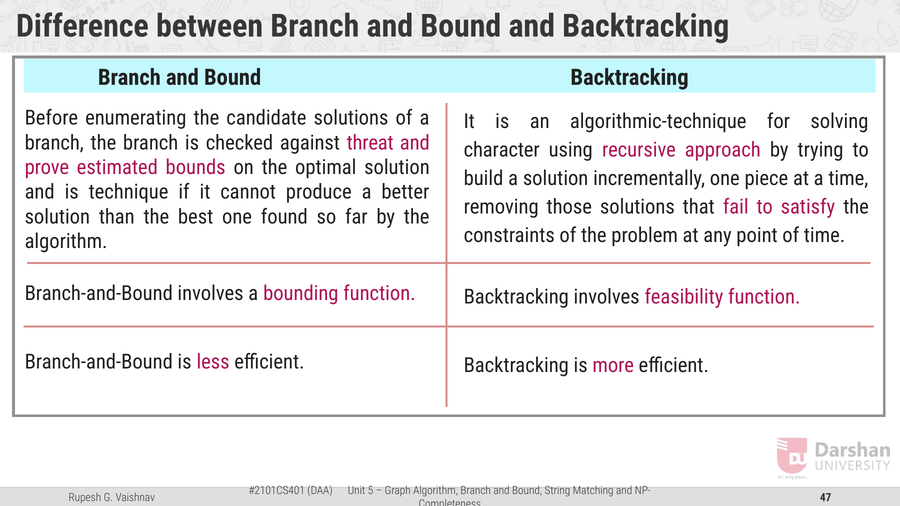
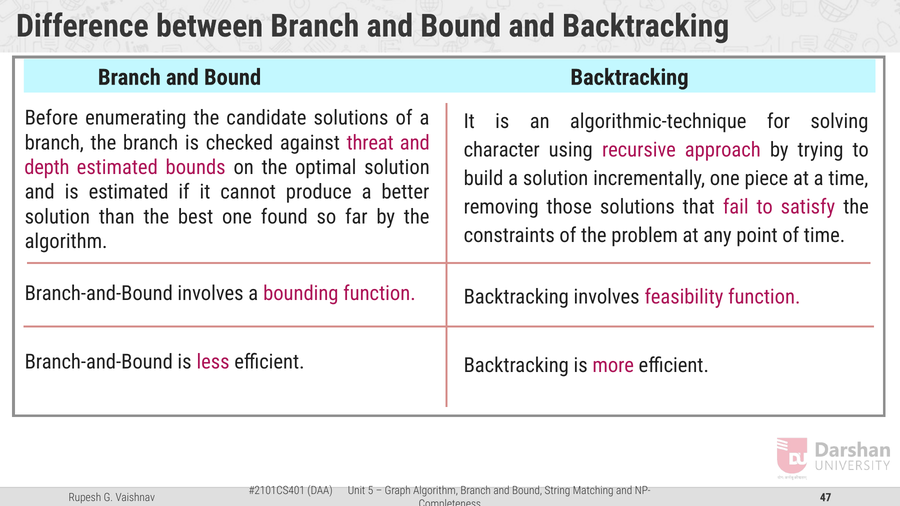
prove: prove -> depth (47, 168)
is technique: technique -> estimated (129, 192)
